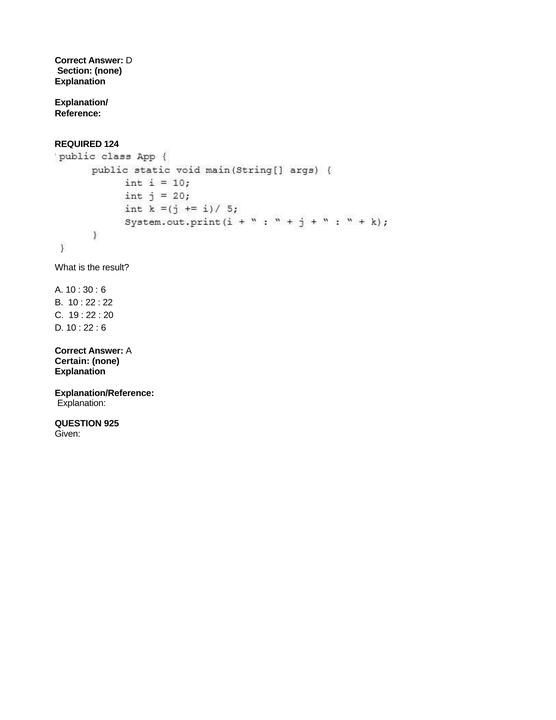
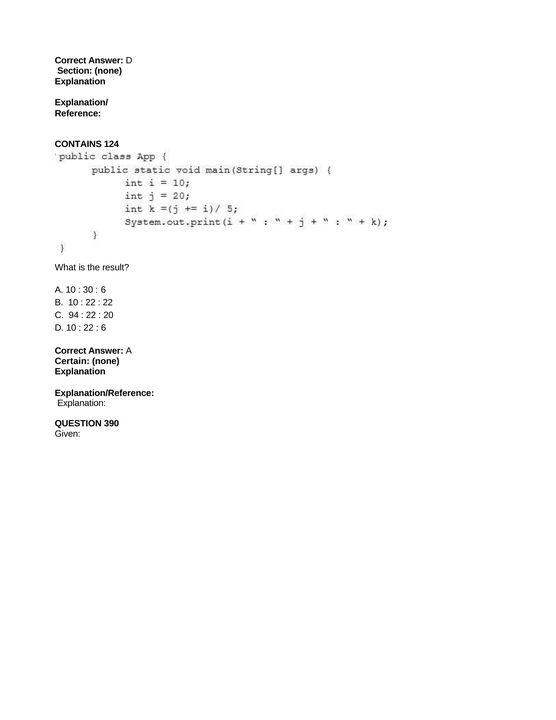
REQUIRED: REQUIRED -> CONTAINS (78, 144)
19: 19 -> 94 (74, 315)
925: 925 -> 390 (112, 423)
